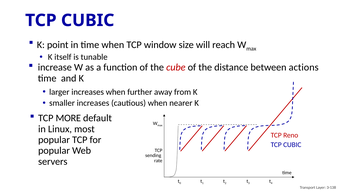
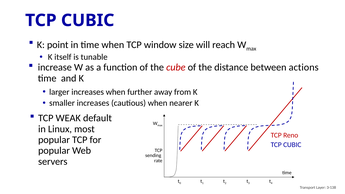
MORE: MORE -> WEAK (68, 118)
